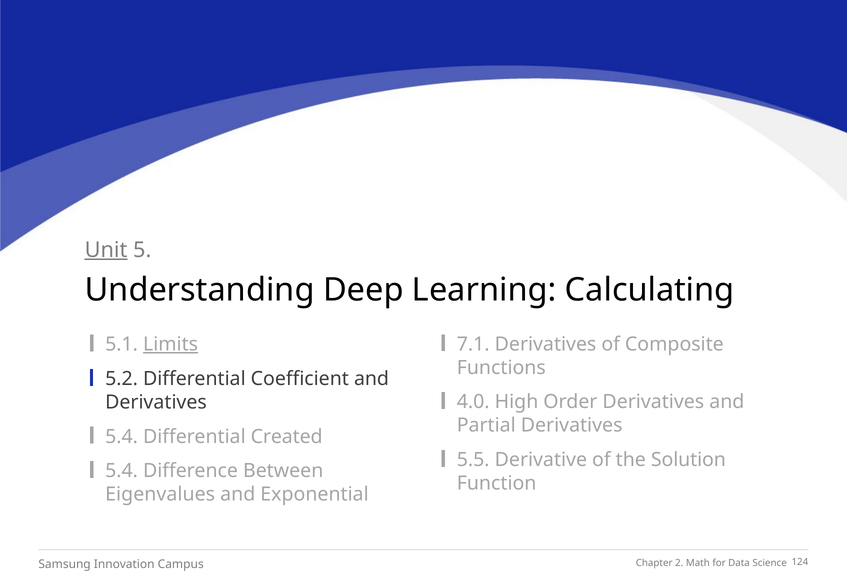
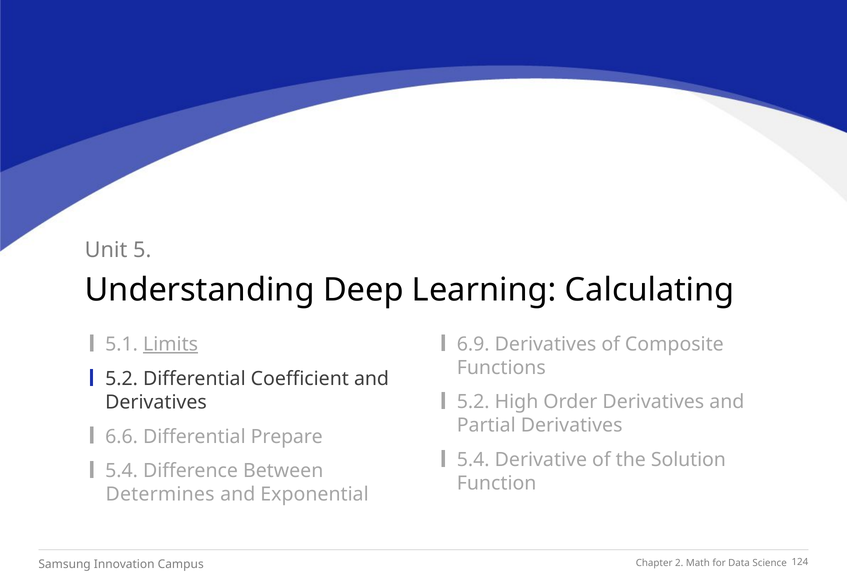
Unit underline: present -> none (106, 250)
7.1: 7.1 -> 6.9 (473, 344)
4.0: 4.0 -> 5.2 (473, 402)
5.4: 5.4 -> 6.6 (122, 436)
Created: Created -> Prepare (287, 436)
5.5: 5.5 -> 5.4 (473, 460)
Eigenvalues: Eigenvalues -> Determines (160, 494)
